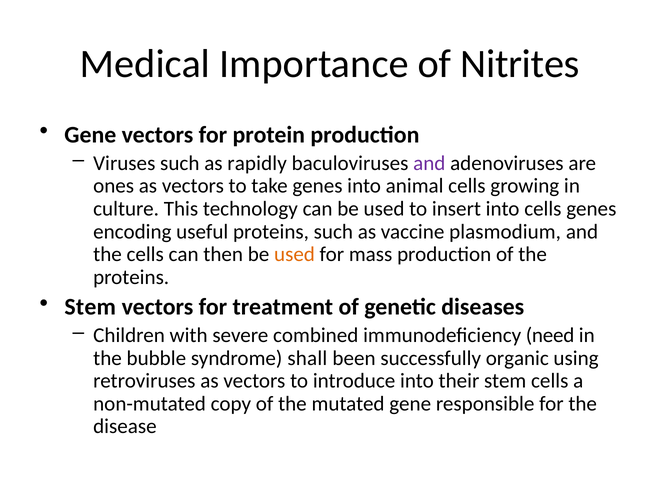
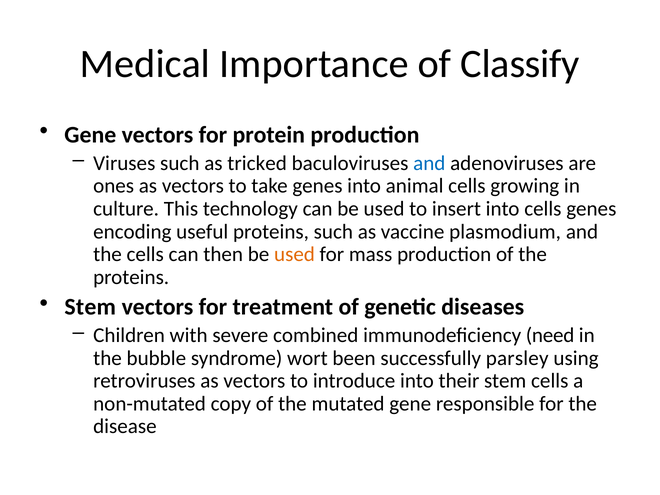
Nitrites: Nitrites -> Classify (520, 64)
rapidly: rapidly -> tricked (257, 163)
and colour: purple -> blue (429, 163)
shall: shall -> wort (307, 358)
organic: organic -> parsley (517, 358)
